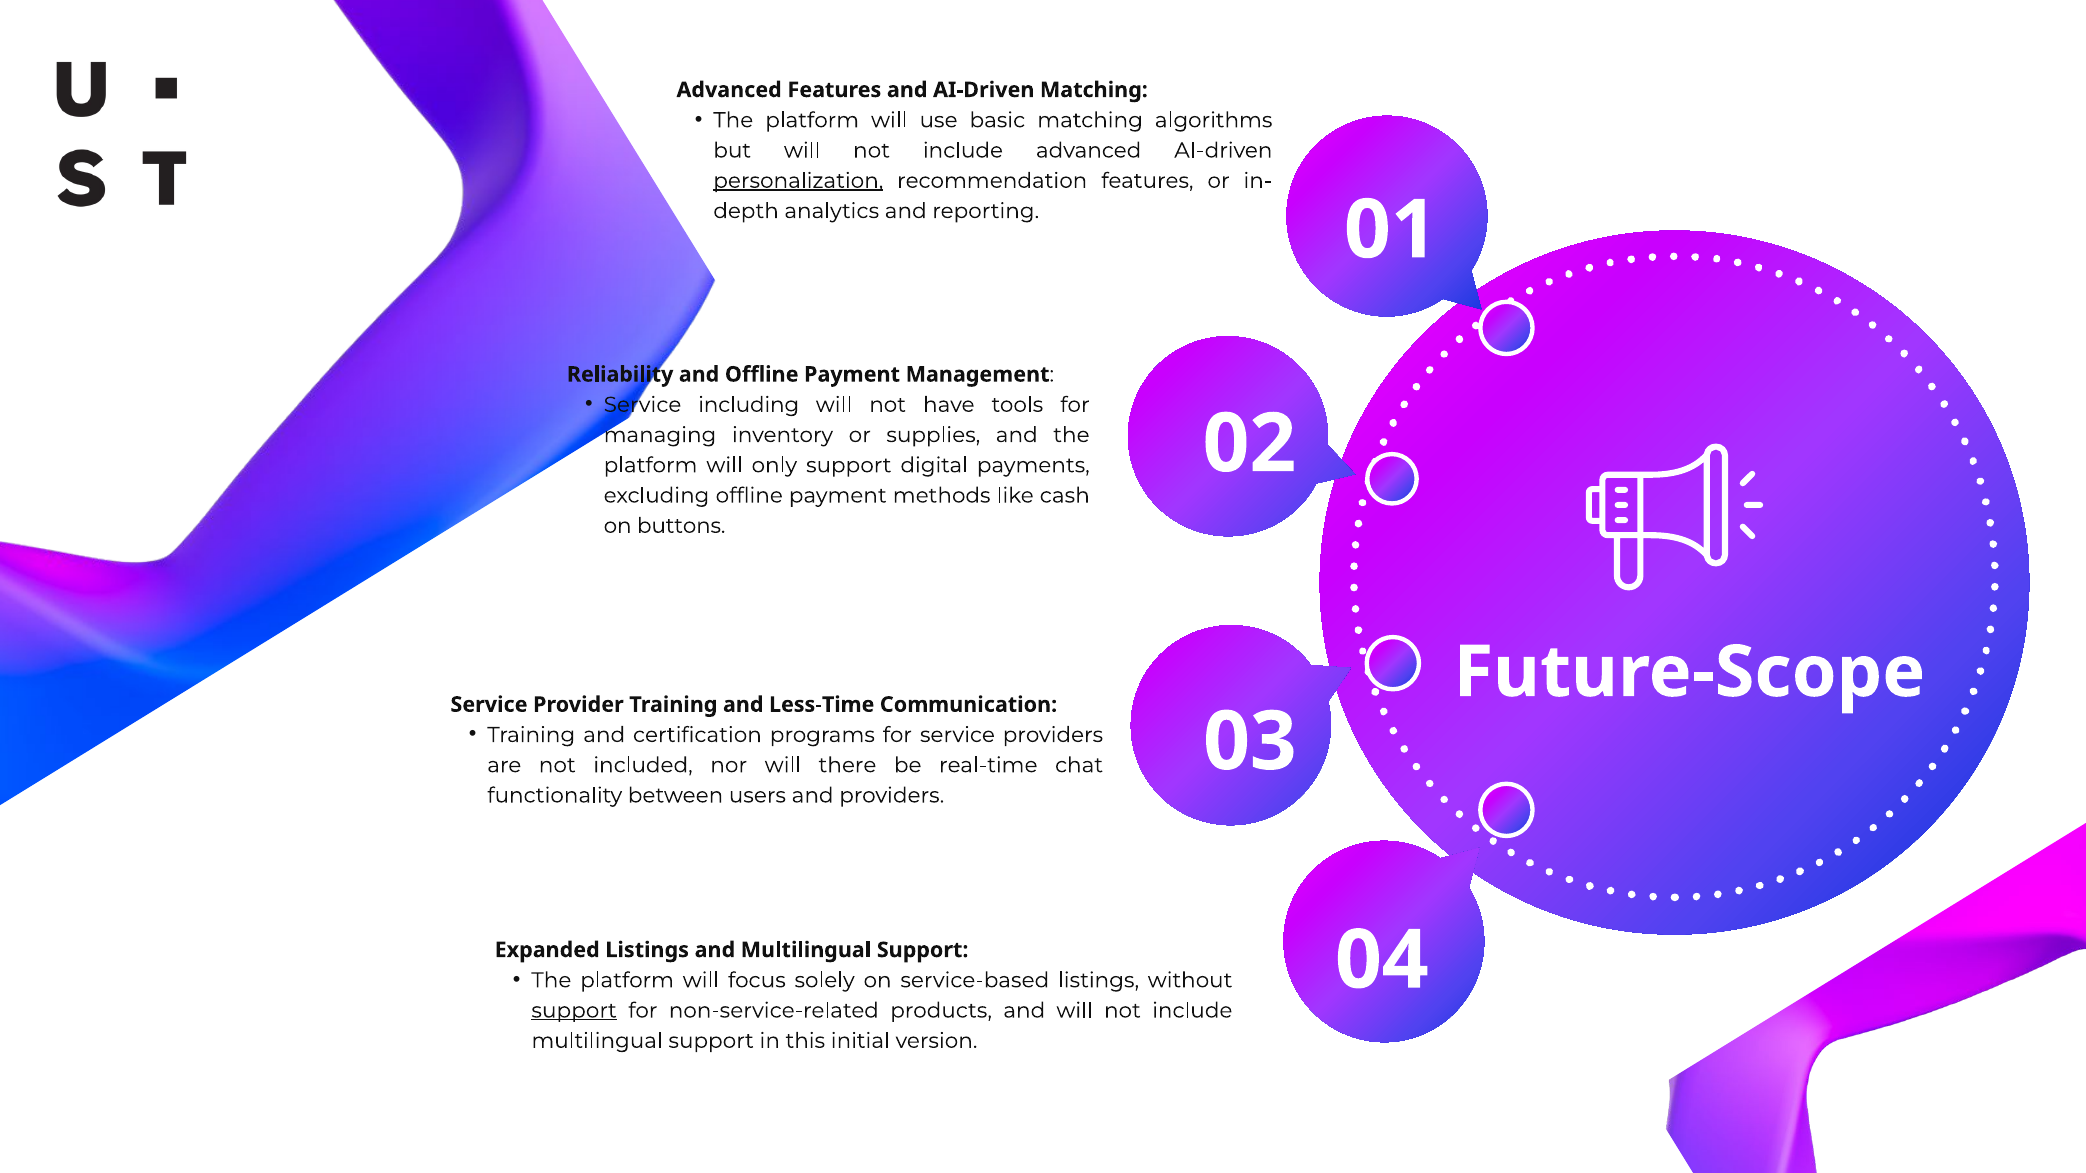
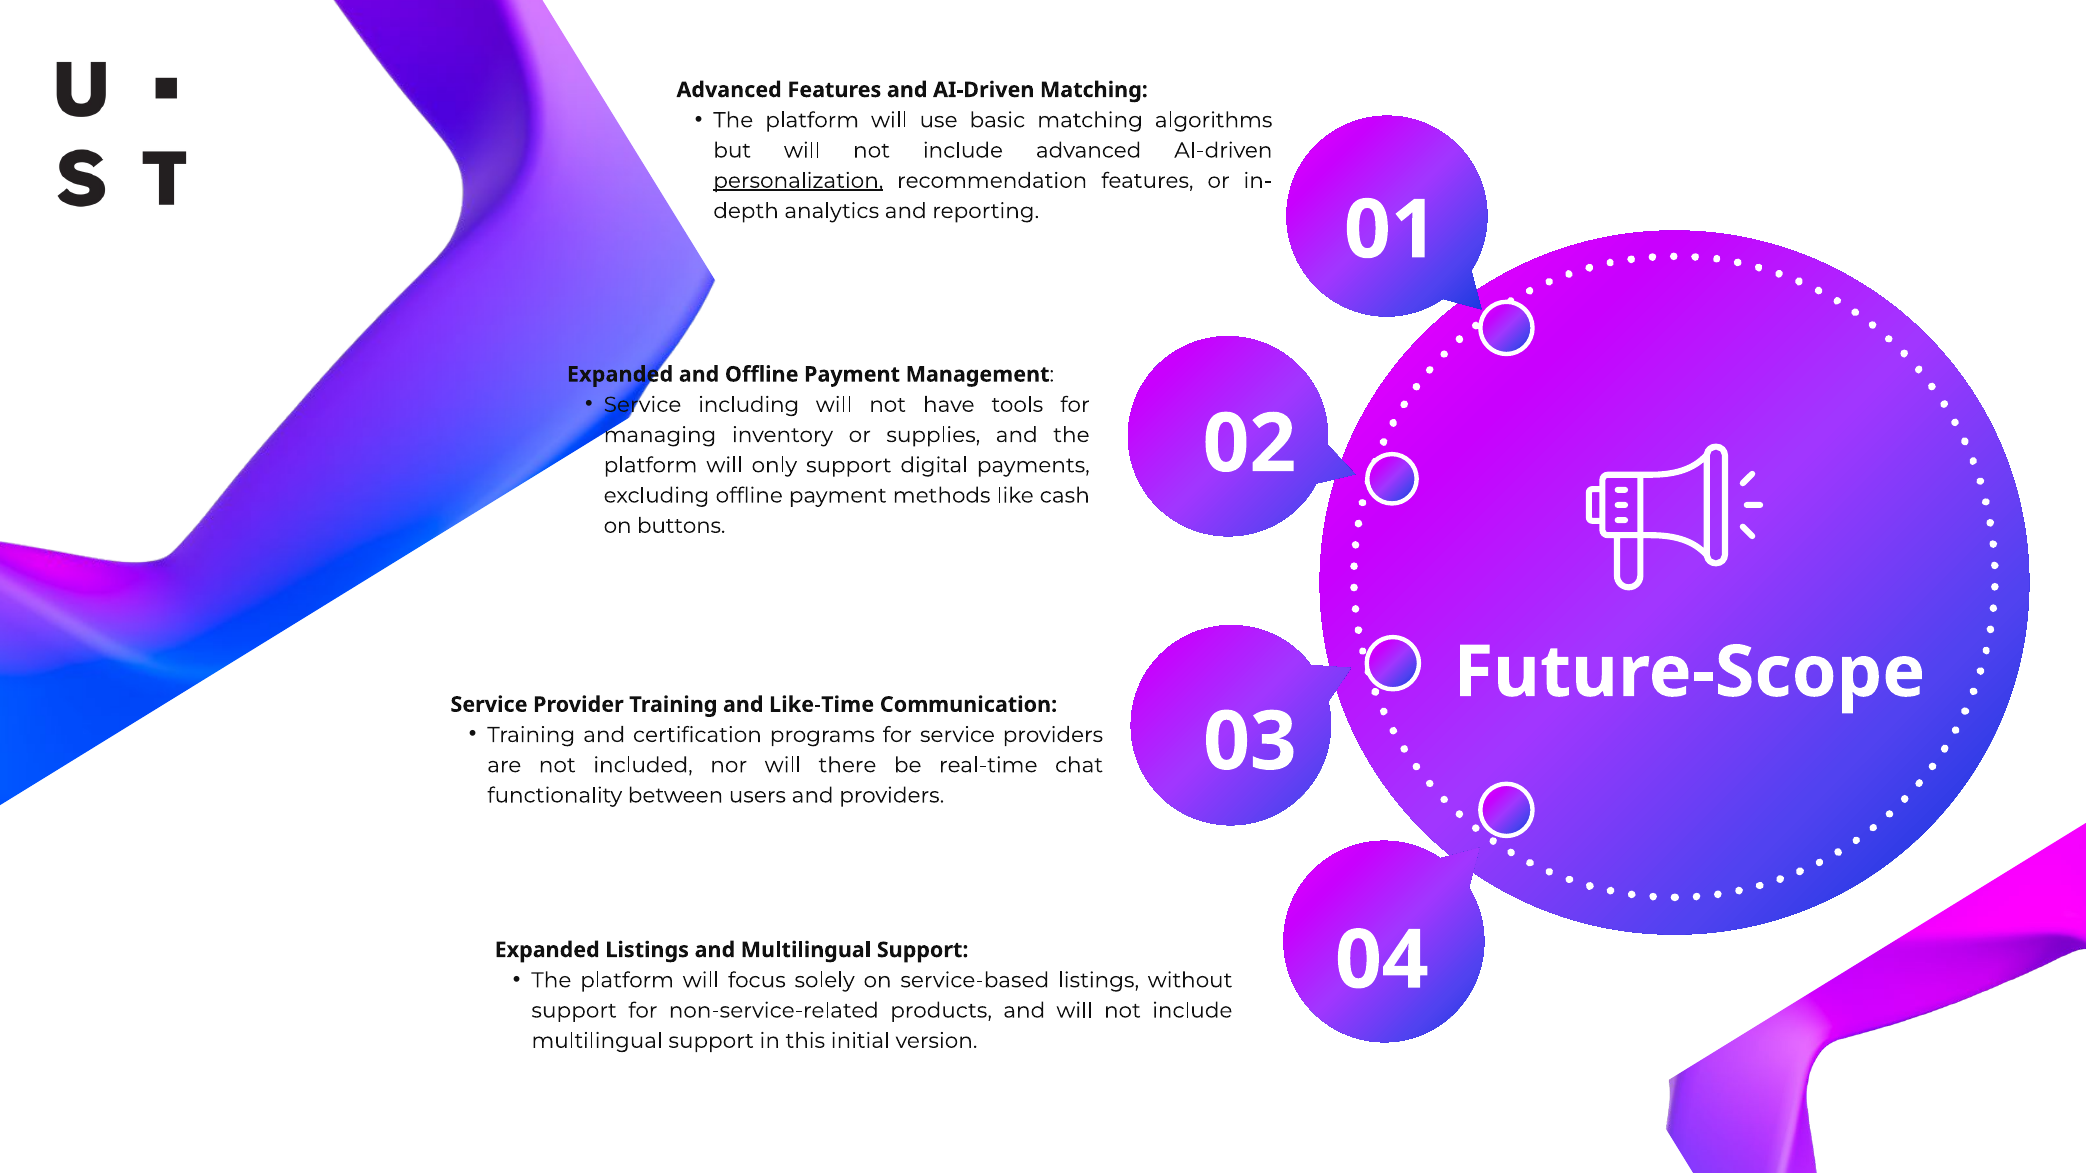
Reliability: Reliability -> Expanded (620, 375)
Less-Time: Less-Time -> Like-Time (822, 705)
support underline: present -> none (574, 1011)
